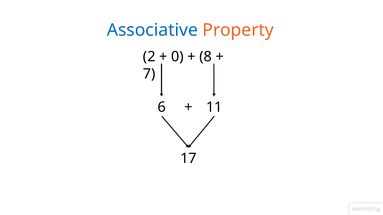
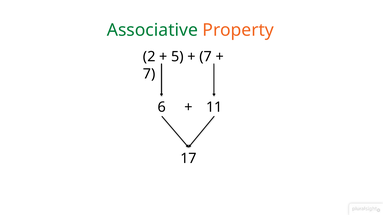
Associative colour: blue -> green (152, 30)
0: 0 -> 5 (177, 57)
8: 8 -> 7 (206, 57)
